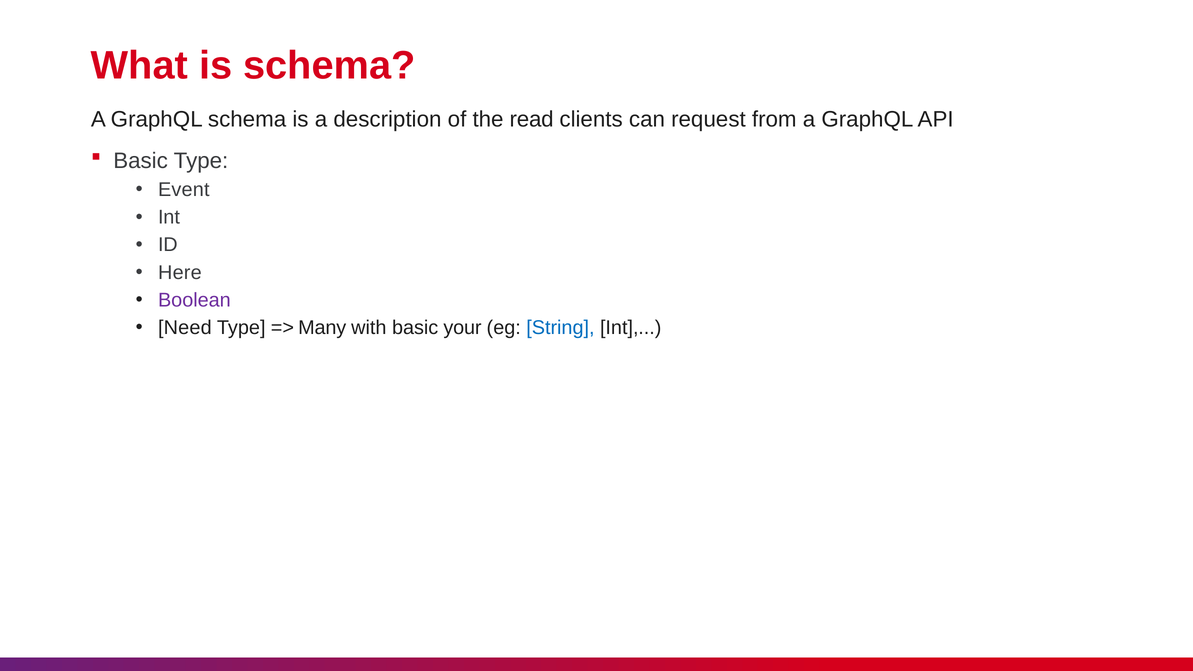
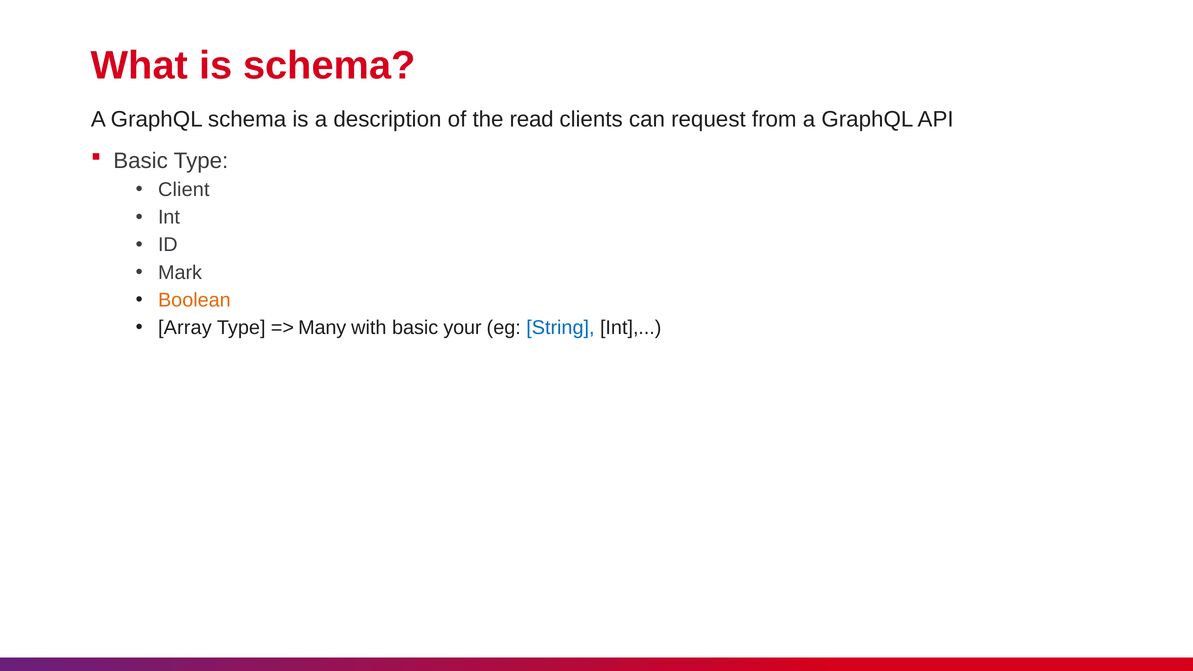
Event: Event -> Client (184, 190)
Here: Here -> Mark (180, 273)
Boolean colour: purple -> orange (194, 300)
Need: Need -> Array (185, 328)
